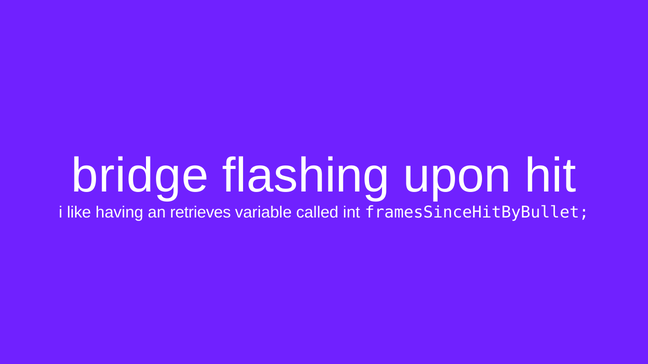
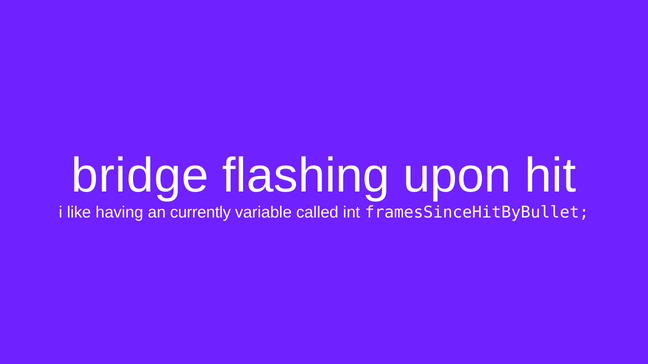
retrieves: retrieves -> currently (200, 213)
